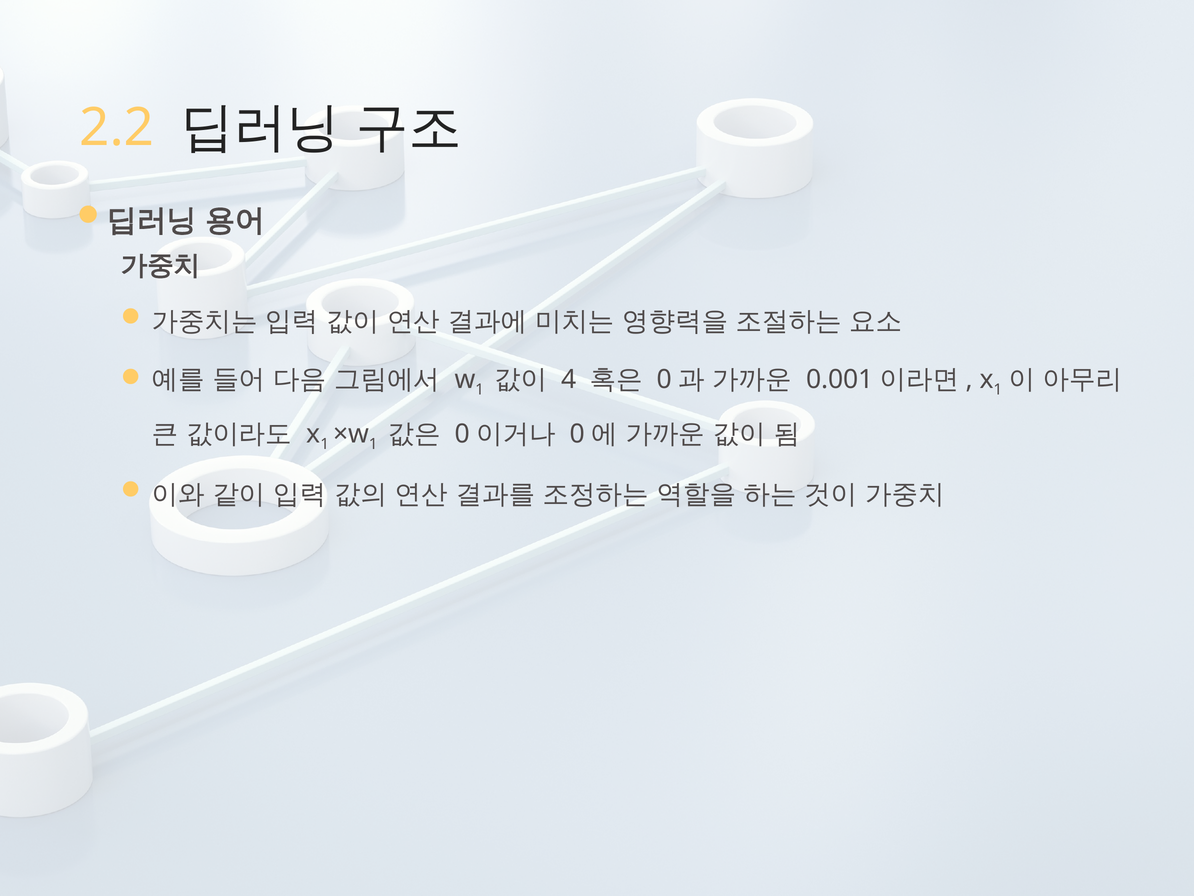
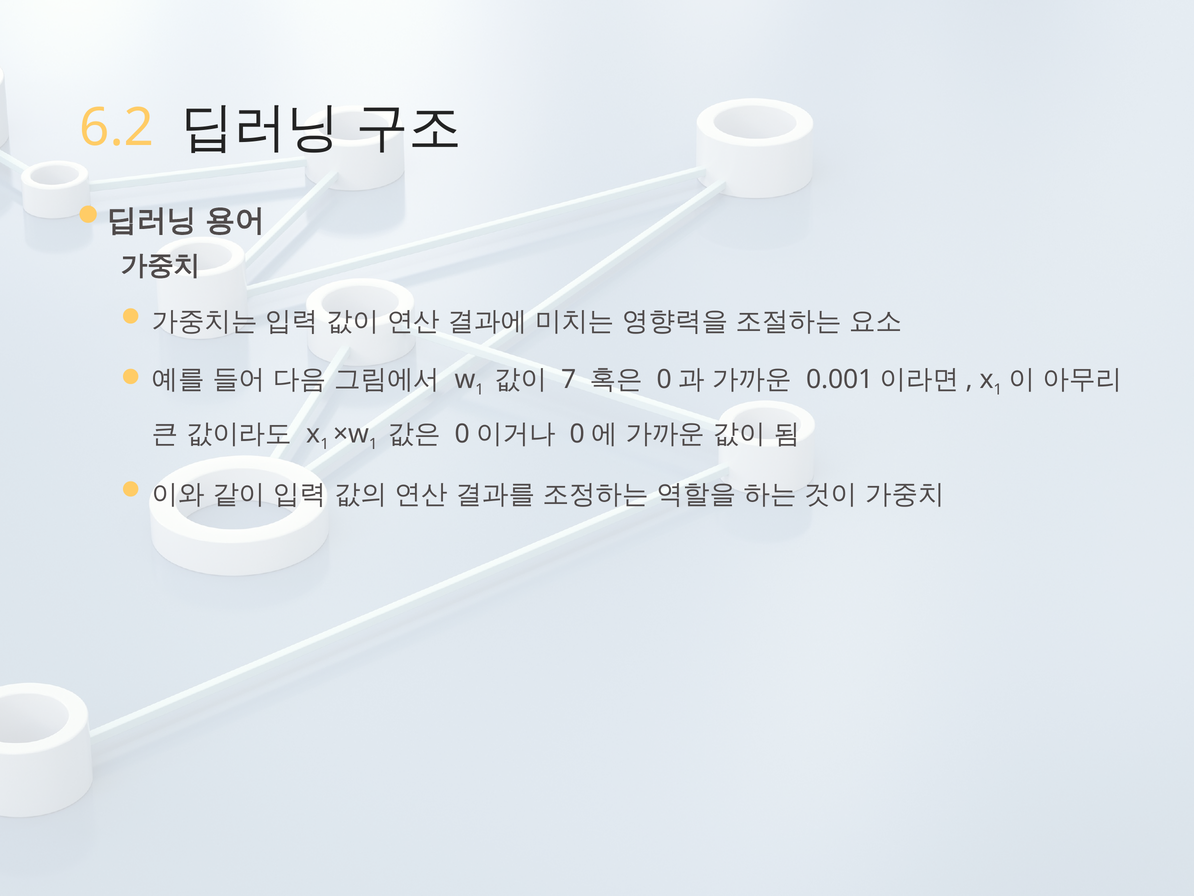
2.2: 2.2 -> 6.2 (117, 128)
4: 4 -> 7 (569, 379)
